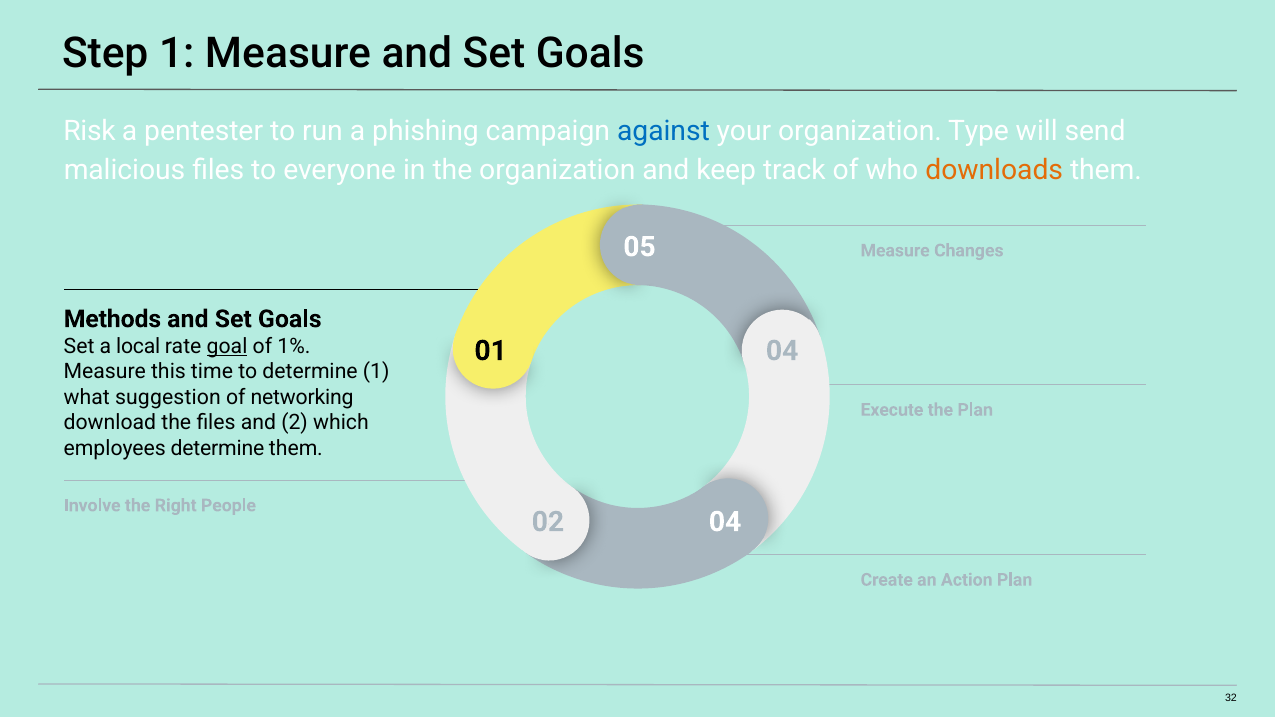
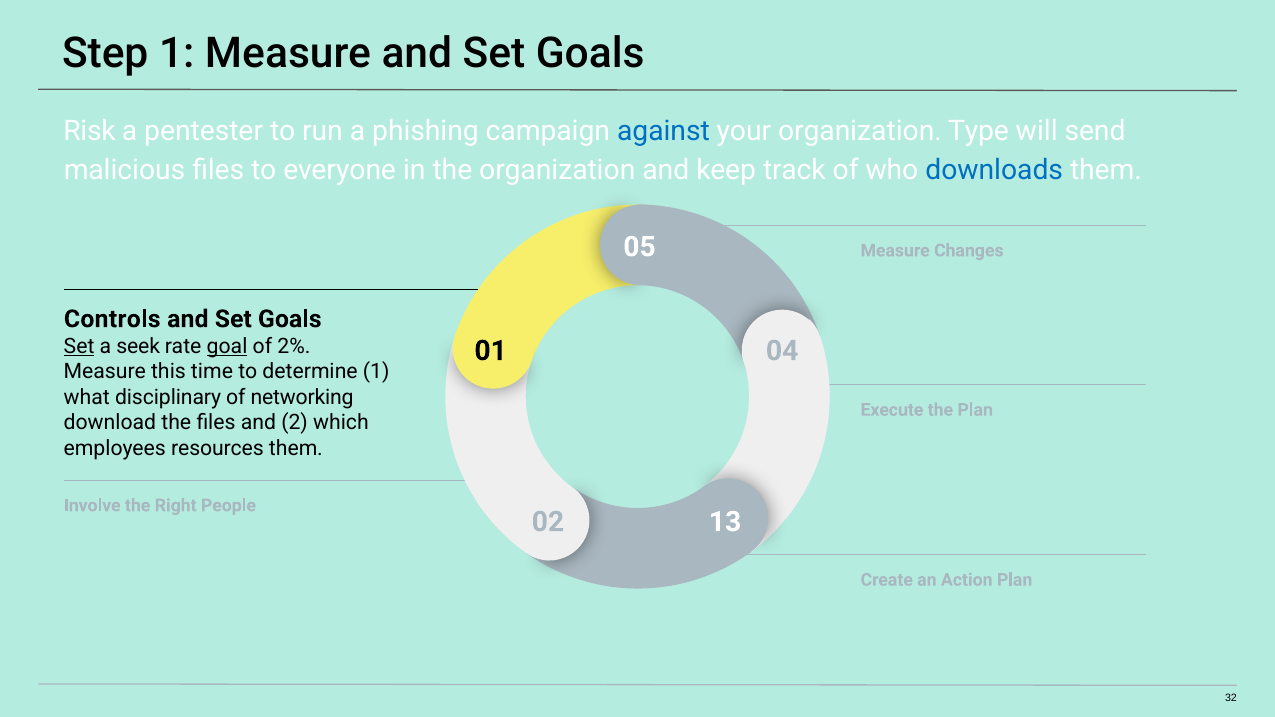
downloads colour: orange -> blue (994, 170)
Methods: Methods -> Controls (112, 319)
Set underline: none -> present (79, 346)
local: local -> seek (138, 346)
1%: 1% -> 2% (294, 346)
suggestion: suggestion -> disciplinary (168, 397)
employees determine: determine -> resources (217, 448)
02 04: 04 -> 13 (725, 522)
